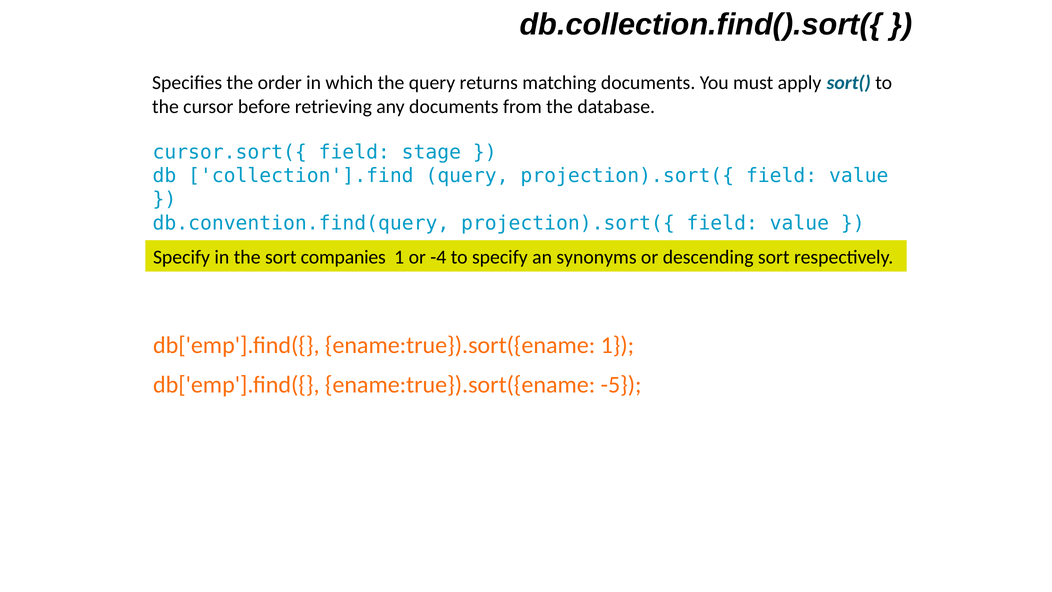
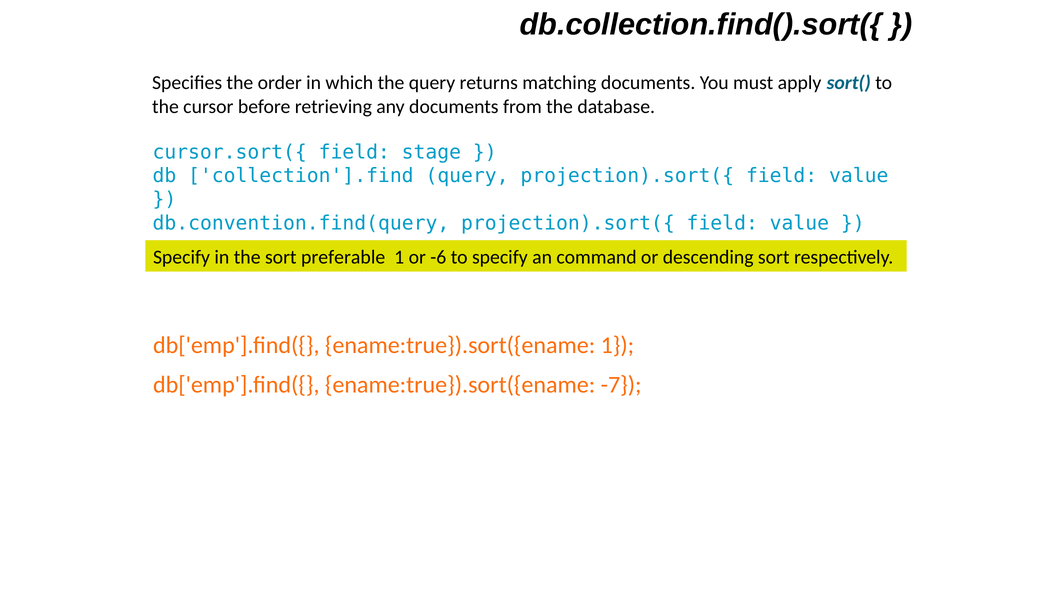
companies: companies -> preferable (343, 257)
-4: -4 -> -6 (438, 257)
synonyms: synonyms -> command (597, 257)
-5: -5 -> -7 (621, 385)
